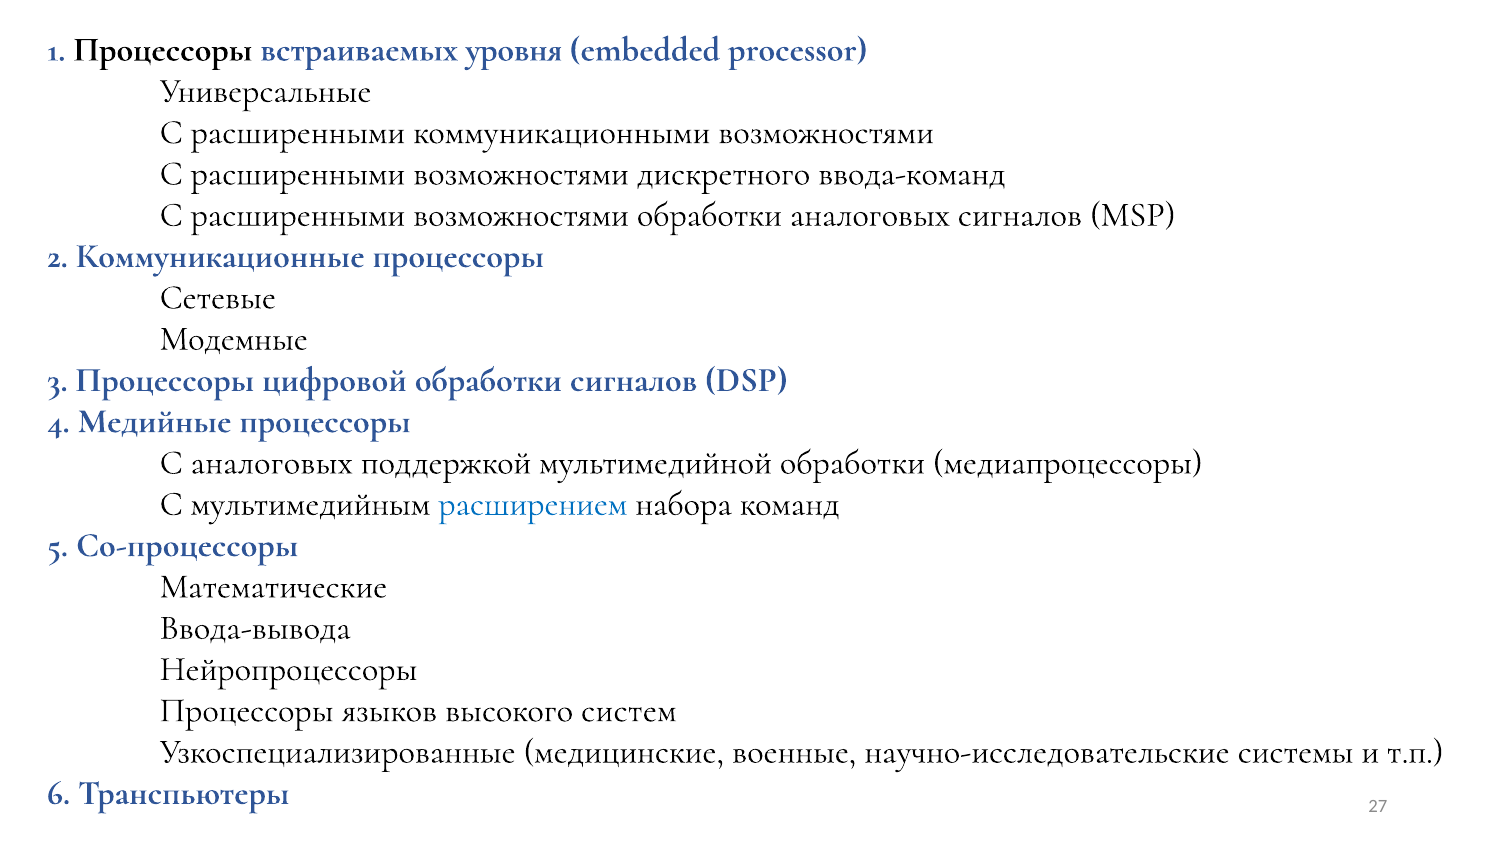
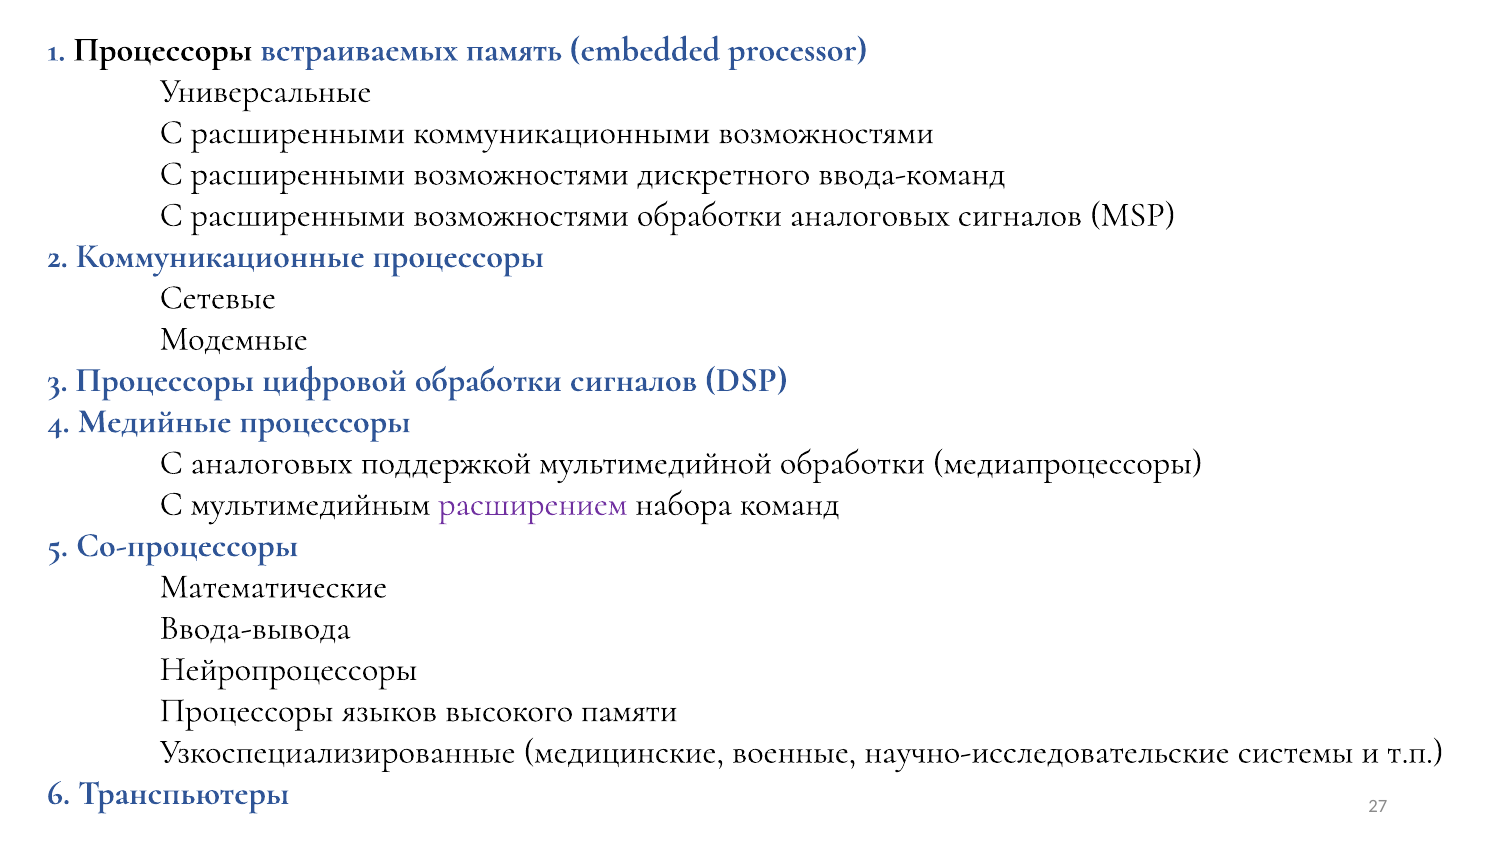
уровня: уровня -> память (514, 49)
расширением colour: blue -> purple (533, 503)
систем: систем -> памяти (629, 710)
